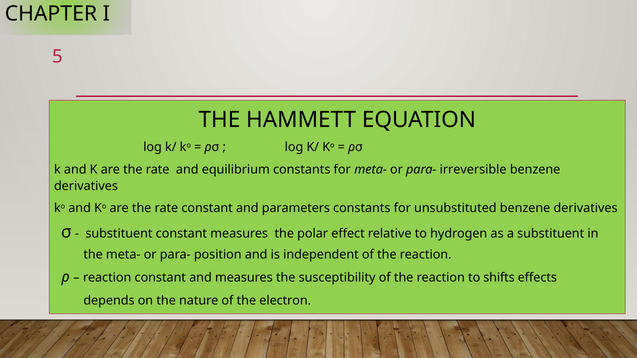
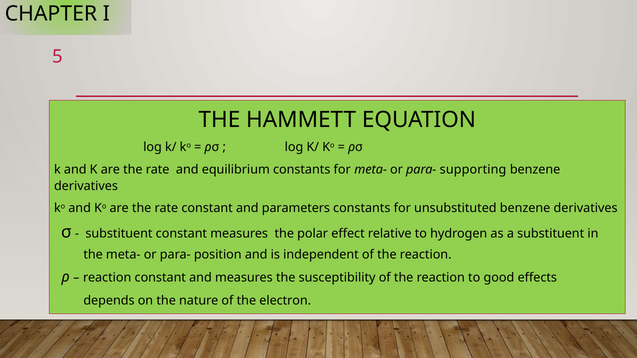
irreversible: irreversible -> supporting (473, 170)
shifts: shifts -> good (499, 278)
